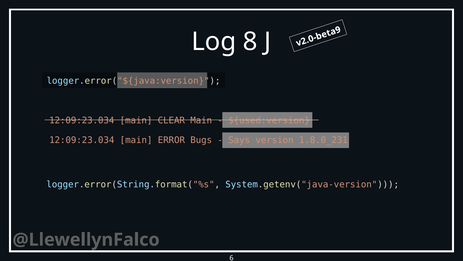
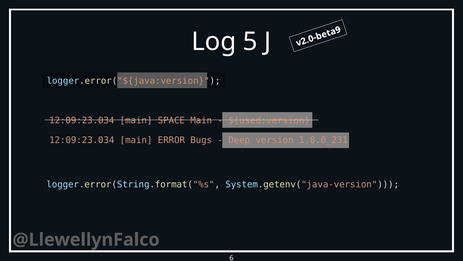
8: 8 -> 5 (250, 42)
CLEAR: CLEAR -> SPACE (171, 120)
Says: Says -> Deep (239, 140)
